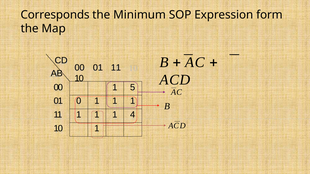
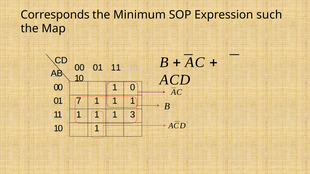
form: form -> such (269, 15)
5: 5 -> 0 (133, 87)
0: 0 -> 7 (79, 101)
4: 4 -> 3 (133, 115)
